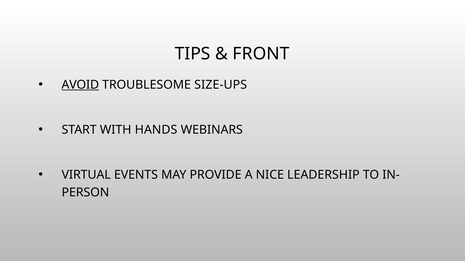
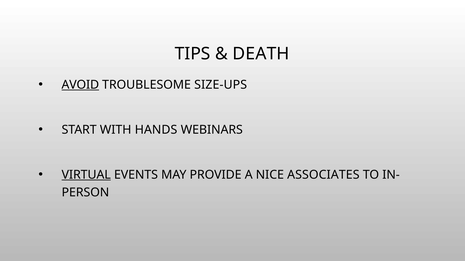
FRONT: FRONT -> DEATH (261, 54)
VIRTUAL underline: none -> present (86, 175)
LEADERSHIP: LEADERSHIP -> ASSOCIATES (323, 175)
